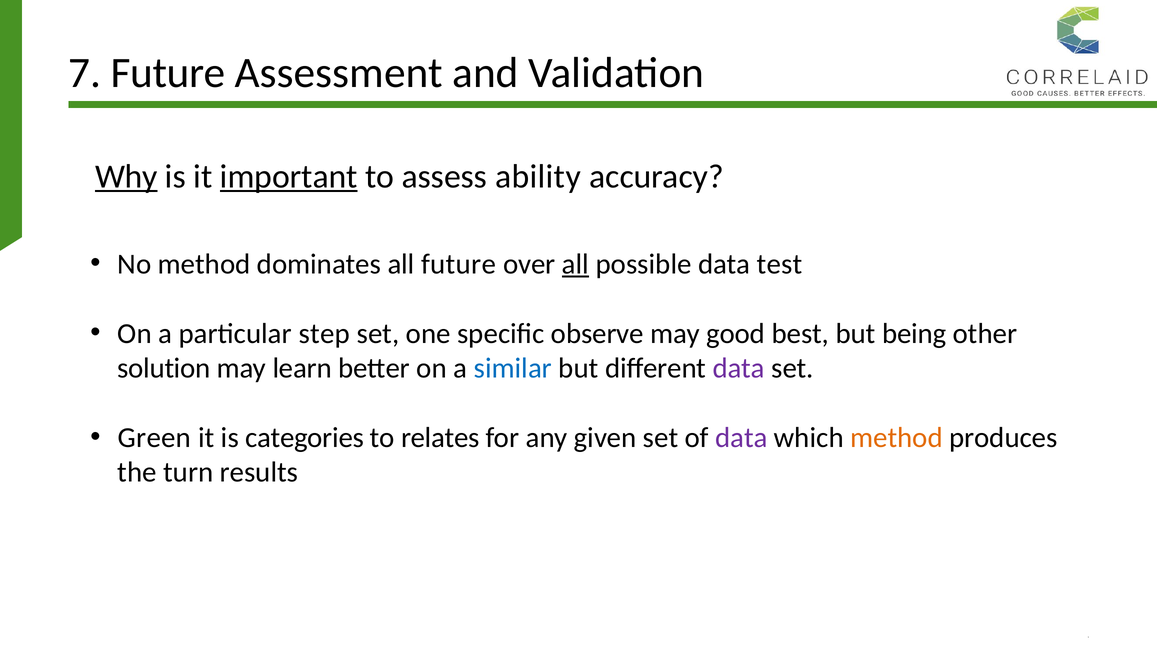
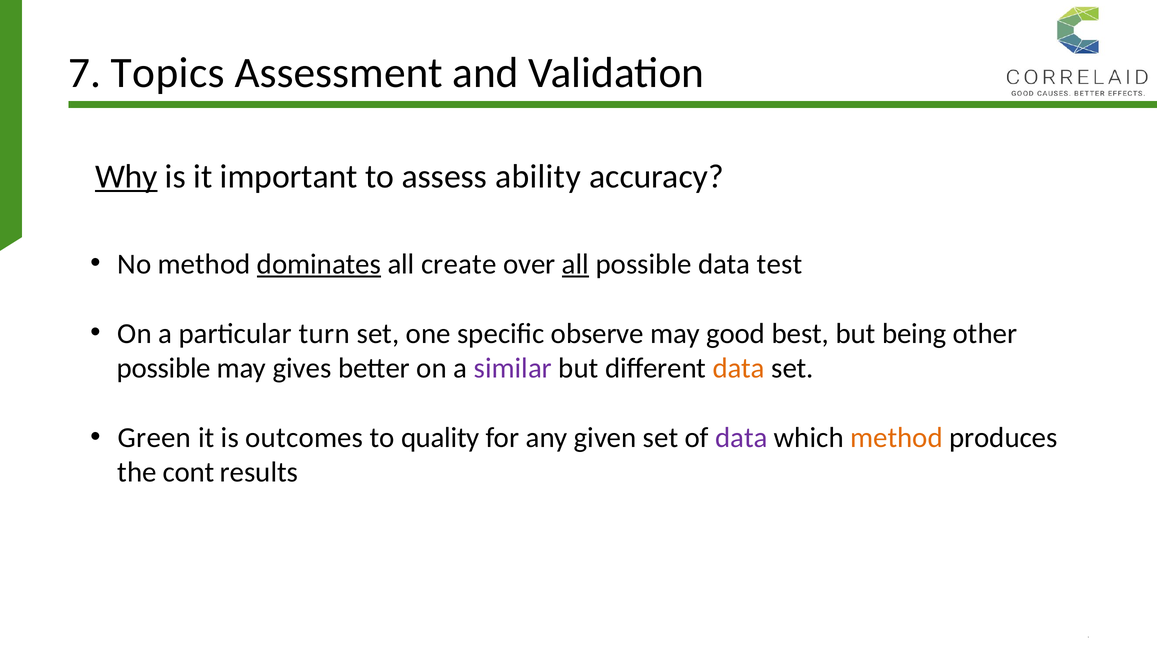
7 Future: Future -> Topics (168, 73)
important underline: present -> none (289, 177)
dominates underline: none -> present (319, 264)
all future: future -> create (459, 264)
step: step -> turn (324, 333)
solution: solution -> possible (164, 368)
learn: learn -> gives (302, 368)
similar colour: blue -> purple (513, 368)
data colour: purple -> orange (739, 368)
categories: categories -> outcomes (304, 438)
relates: relates -> quality (440, 438)
turn: turn -> cont (188, 472)
